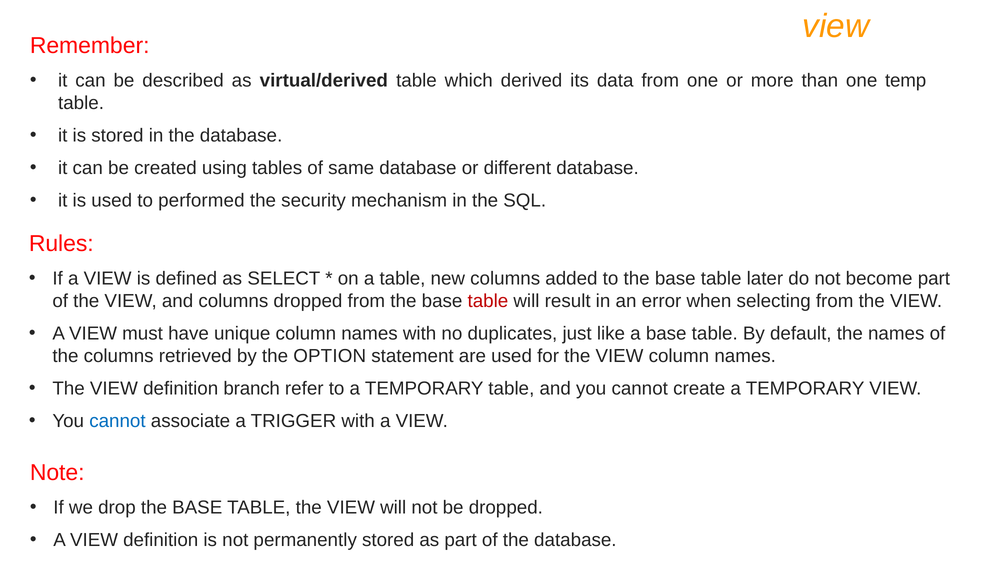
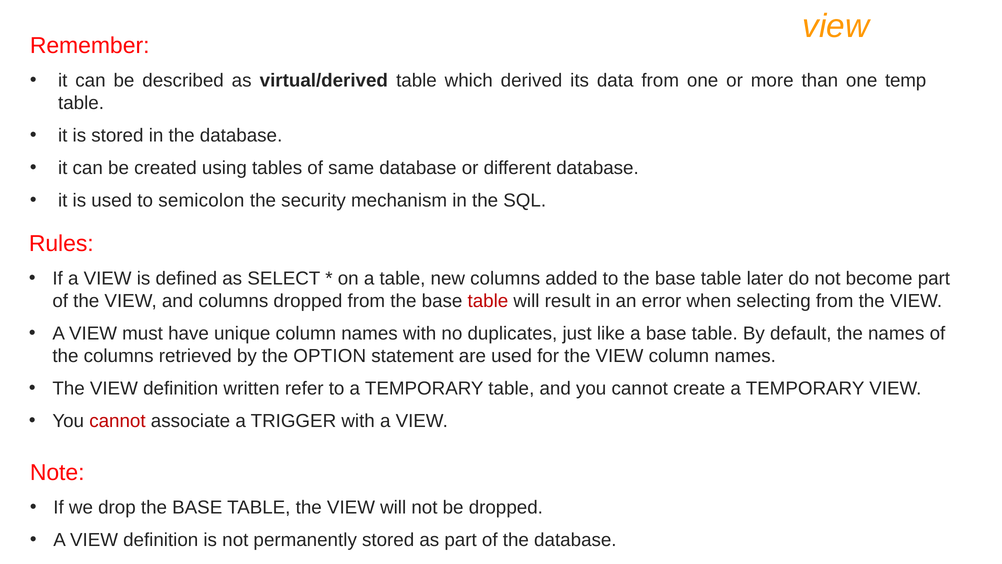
performed: performed -> semicolon (201, 201)
branch: branch -> written (252, 388)
cannot colour: blue -> red (117, 421)
